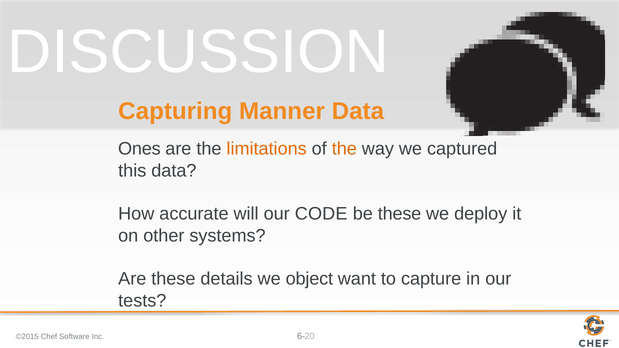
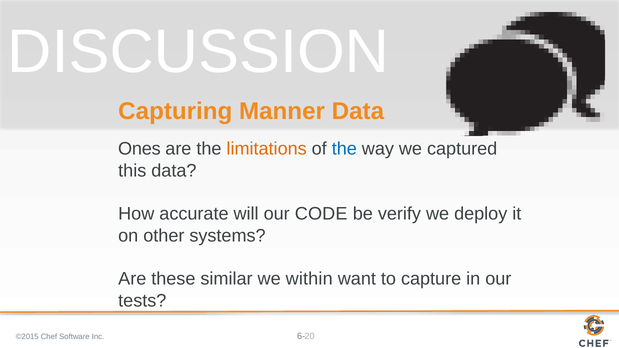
the colour: orange -> blue (344, 149)
be these: these -> verify (399, 214)
details: details -> similar (227, 279)
object: object -> within (309, 279)
